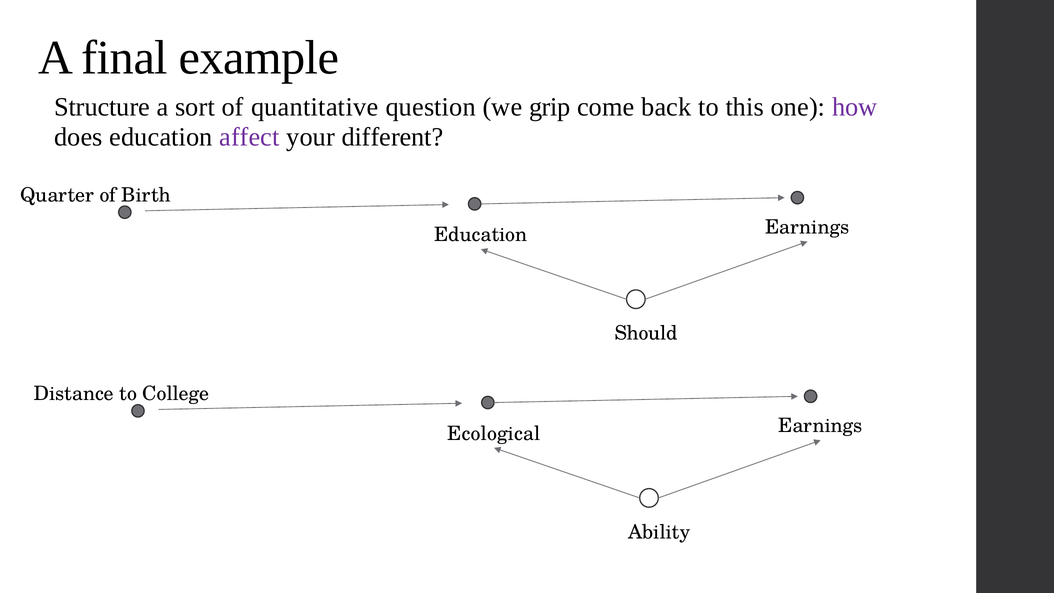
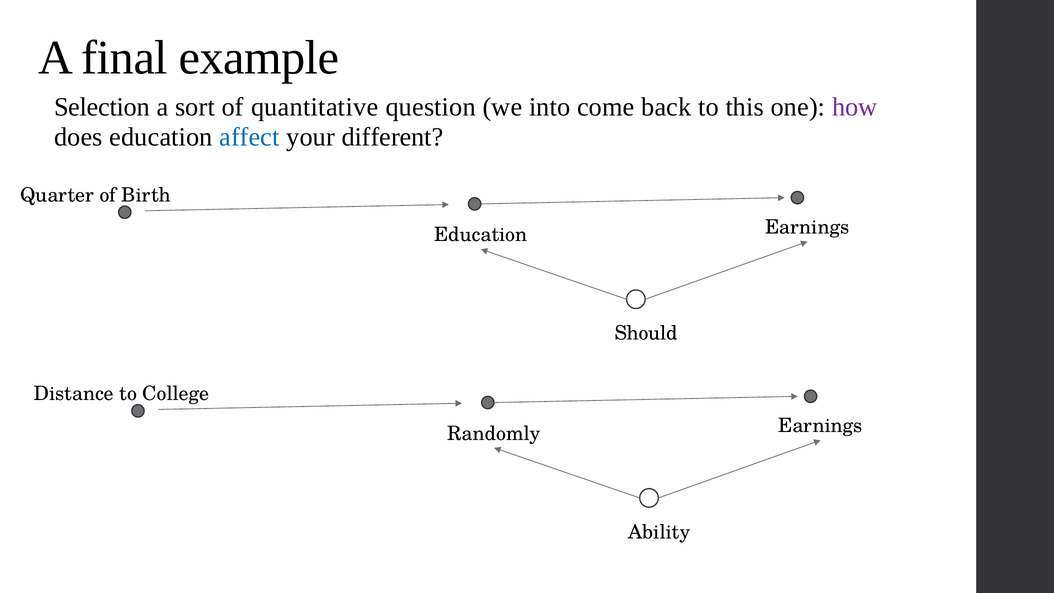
Structure: Structure -> Selection (102, 107)
grip: grip -> into (550, 107)
affect colour: purple -> blue (249, 137)
Ecological: Ecological -> Randomly (494, 433)
